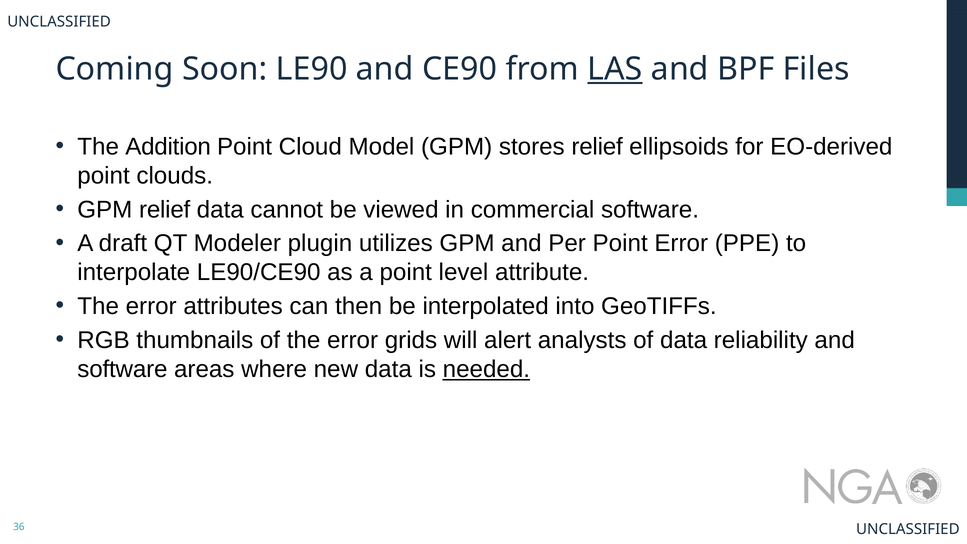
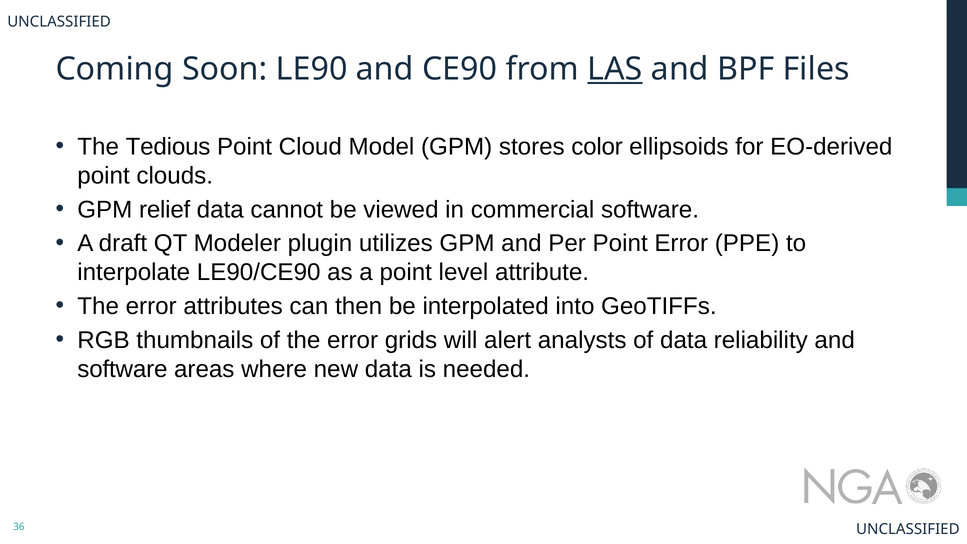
Addition: Addition -> Tedious (168, 147)
stores relief: relief -> color (597, 147)
needed underline: present -> none (486, 369)
